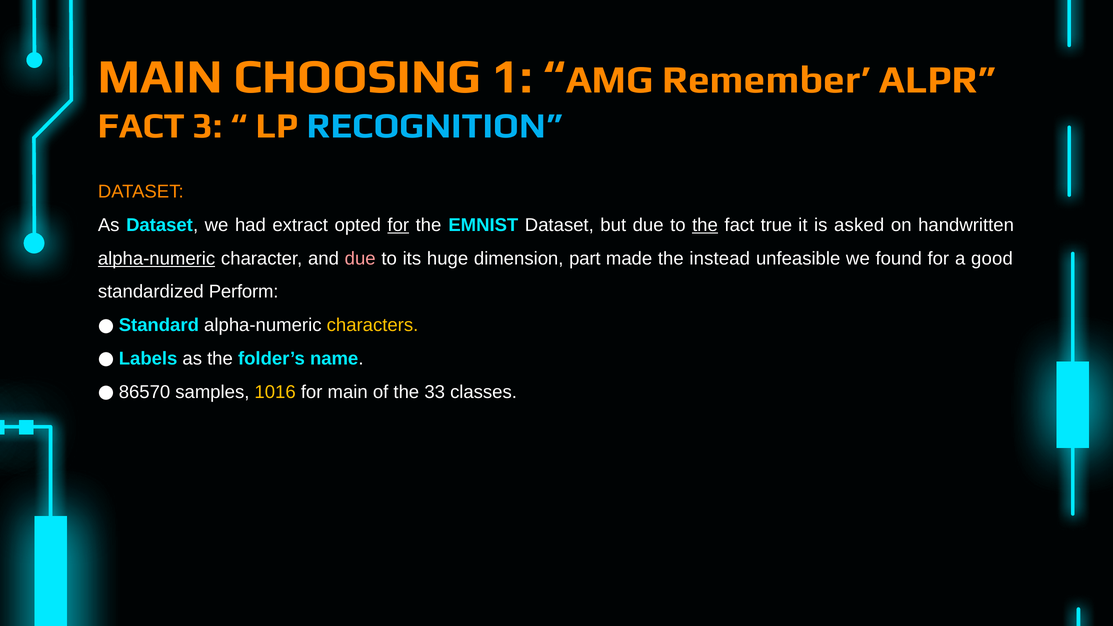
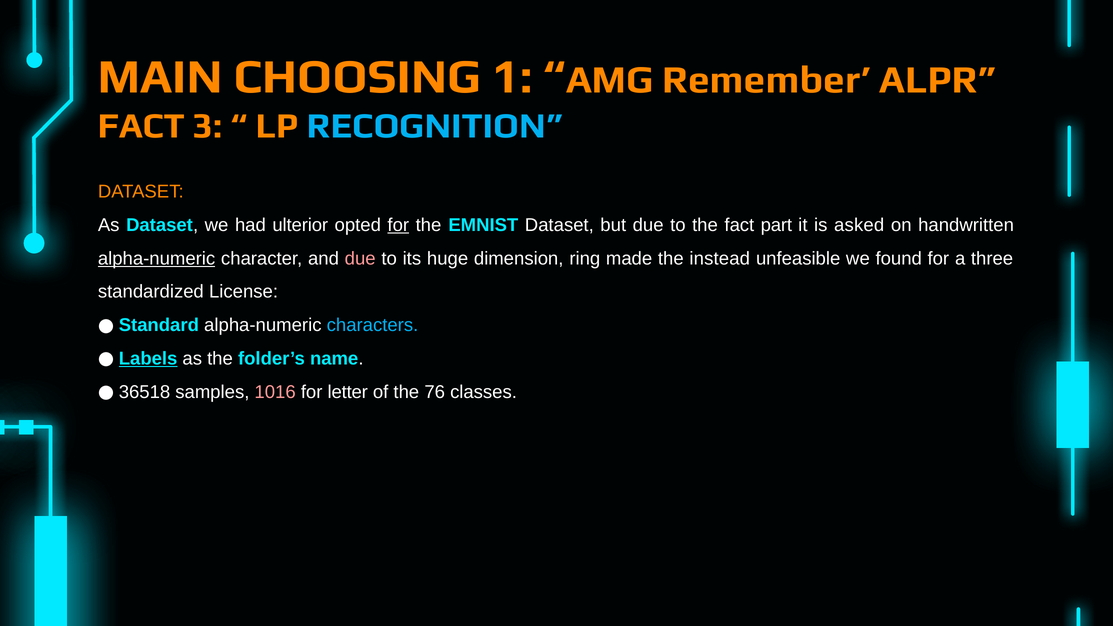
extract: extract -> ulterior (300, 225)
the underline: present -> none (705, 225)
true: true -> part (776, 225)
part: part -> ring (585, 259)
good: good -> three (992, 259)
Perform: Perform -> License (244, 292)
characters colour: yellow -> light blue (372, 325)
Labels underline: none -> present (148, 359)
86570: 86570 -> 36518 (145, 392)
1016 colour: yellow -> pink (275, 392)
for main: main -> letter (348, 392)
33: 33 -> 76 (435, 392)
